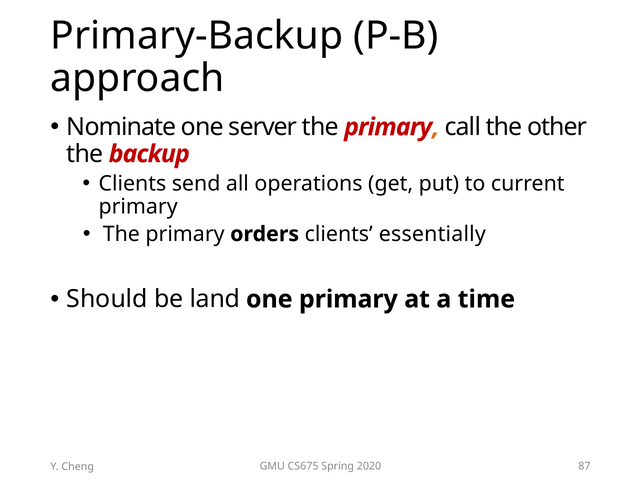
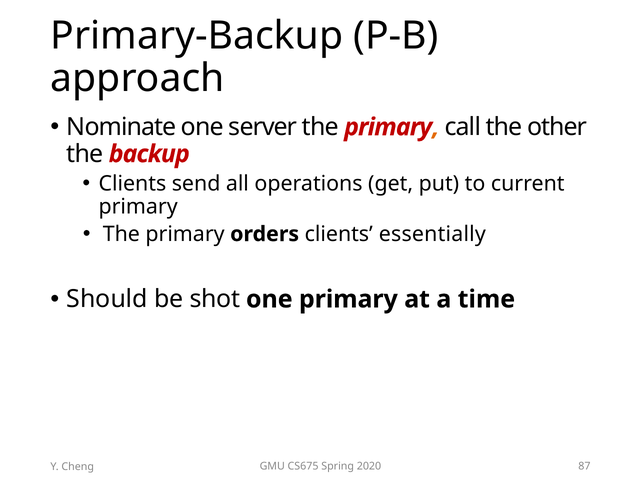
land: land -> shot (215, 299)
